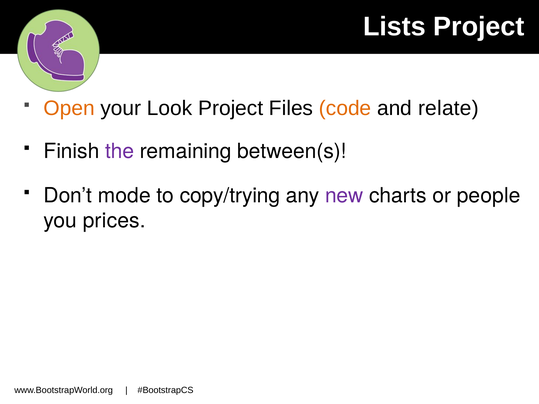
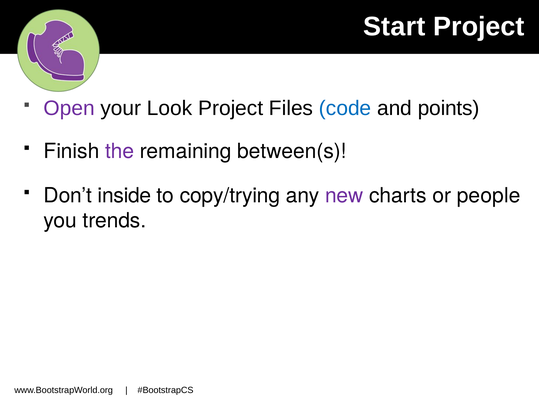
Lists: Lists -> Start (394, 27)
Open colour: orange -> purple (69, 108)
code colour: orange -> blue (345, 108)
relate: relate -> points (449, 108)
mode: mode -> inside (124, 196)
prices: prices -> trends (114, 221)
